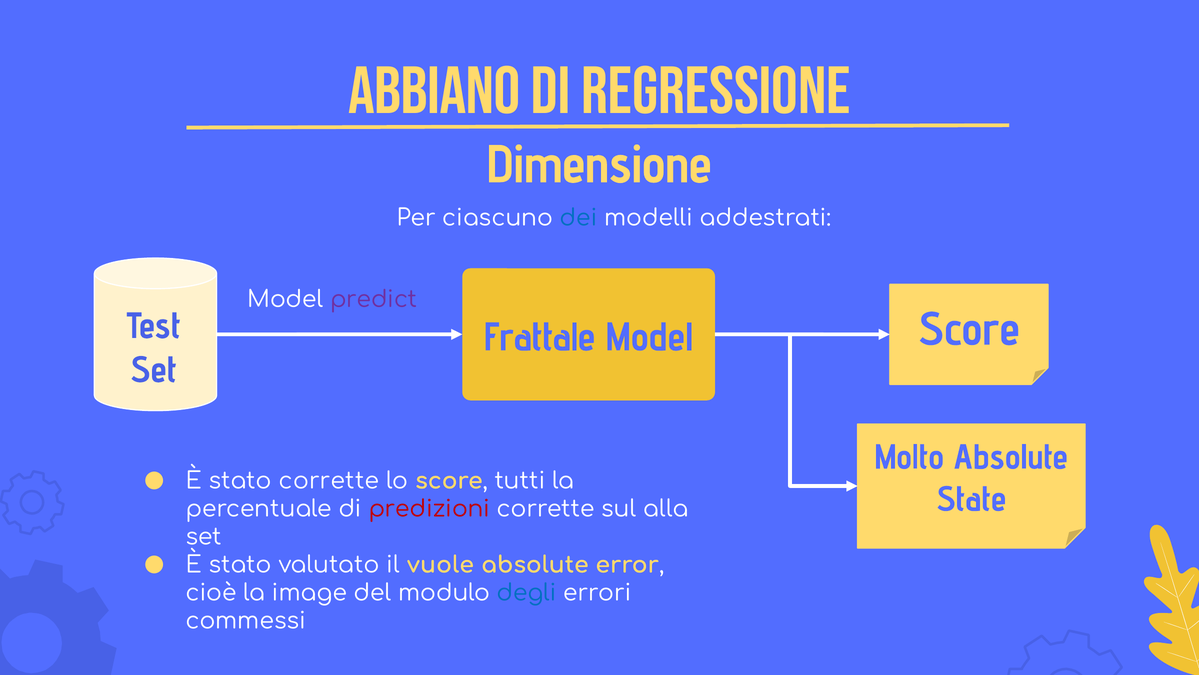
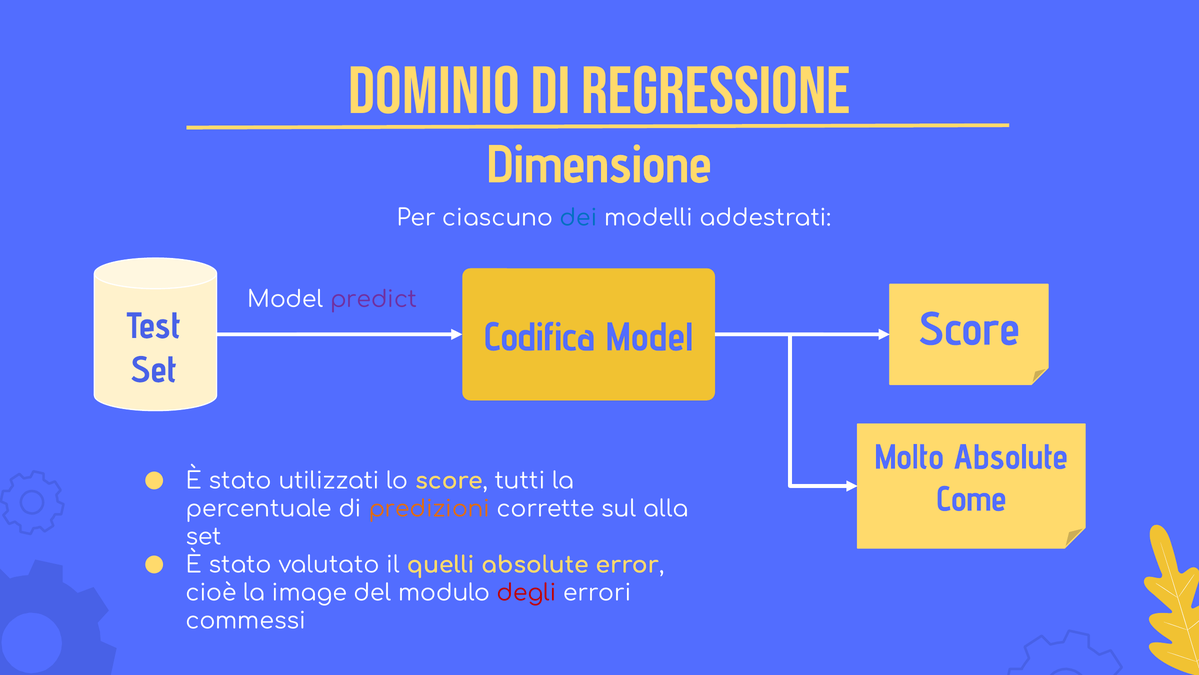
ABBIANO: ABBIANO -> DOMINIO (434, 91)
Frattale: Frattale -> Codifica (540, 337)
stato corrette: corrette -> utilizzati (329, 481)
State: State -> Come (971, 499)
predizioni colour: red -> orange (429, 509)
vuole: vuole -> quelli (441, 565)
degli colour: blue -> red (527, 593)
